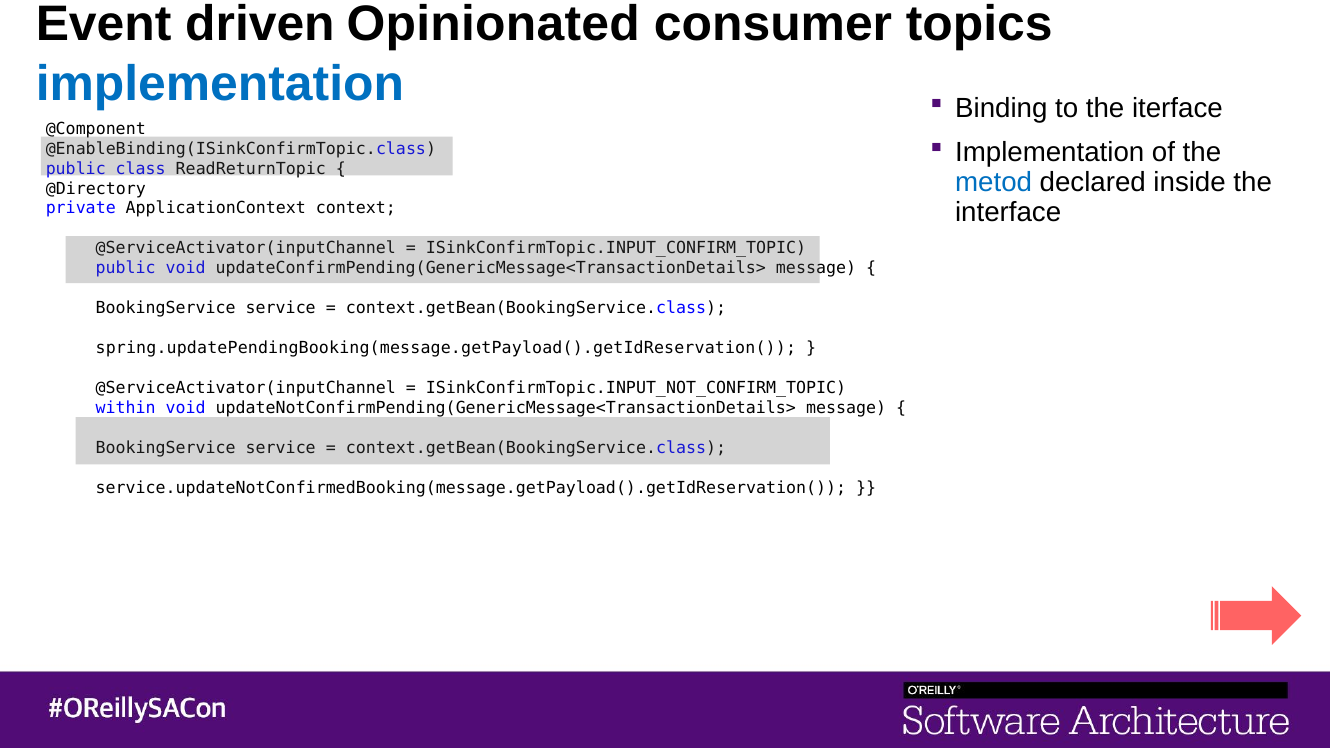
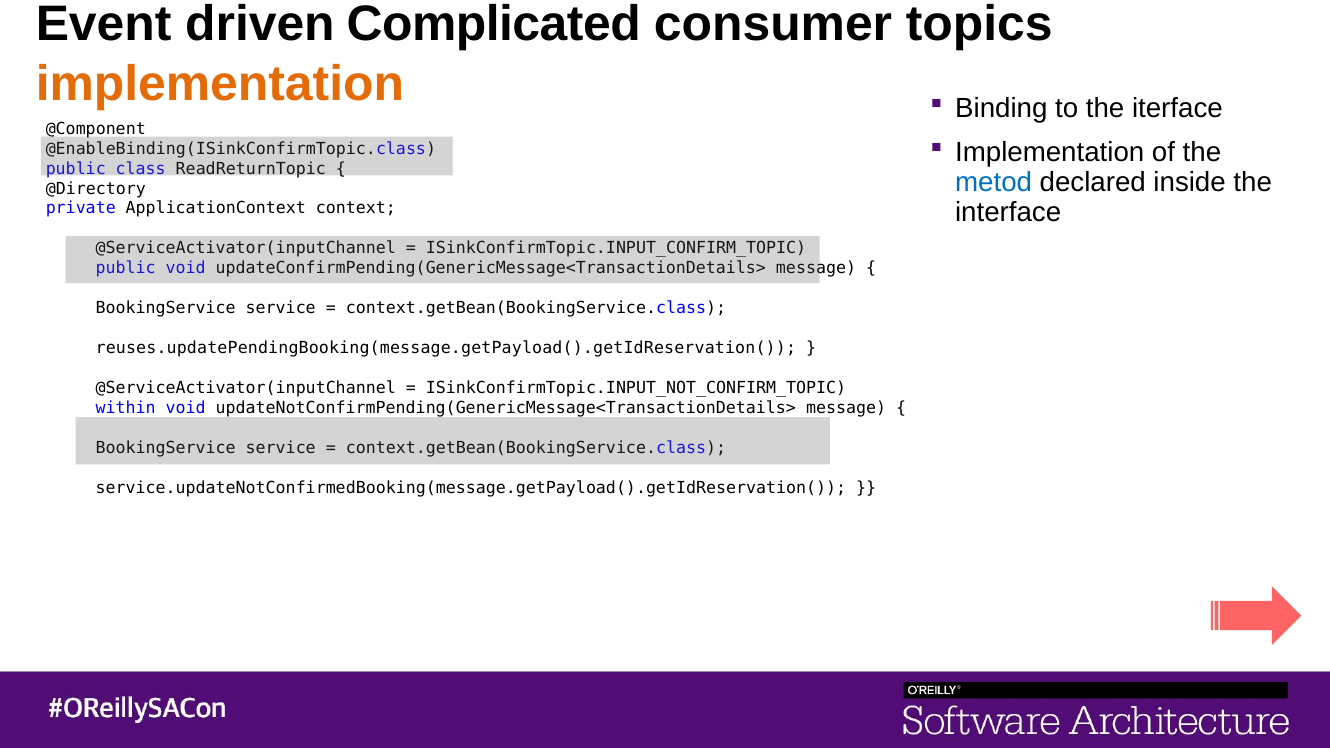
Opinionated: Opinionated -> Complicated (494, 24)
implementation colour: blue -> orange (220, 84)
spring.updatePendingBooking(message.getPayload().getIdReservation(: spring.updatePendingBooking(message.getPayload().getIdReservation( -> reuses.updatePendingBooking(message.getPayload().getIdReservation( (446, 348)
